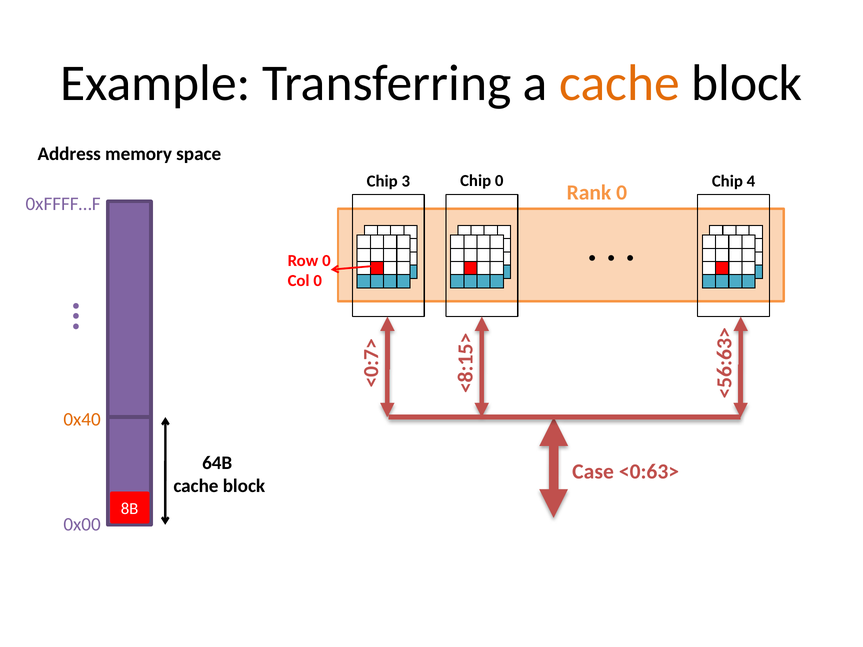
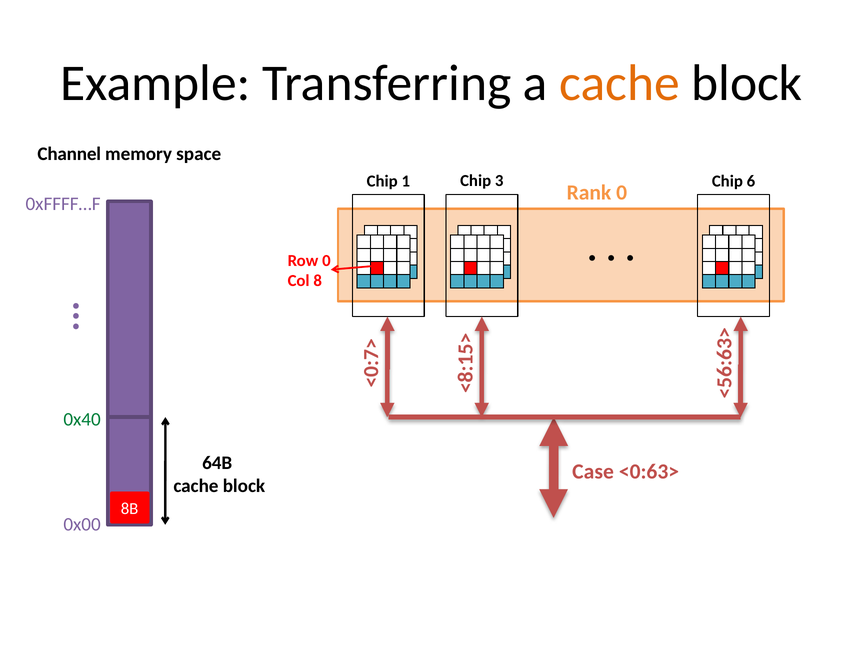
Address: Address -> Channel (69, 154)
Chip 3: 3 -> 1 (406, 181)
Chip 0: 0 -> 3 (499, 181)
Chip 4: 4 -> 6 (751, 181)
Col 0: 0 -> 8 (318, 281)
0x40 colour: orange -> green (82, 420)
